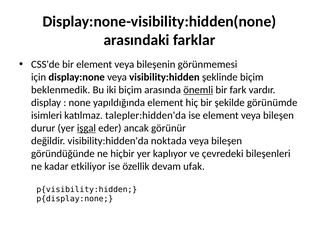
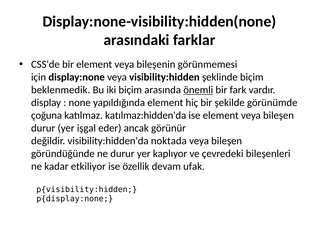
isimleri: isimleri -> çoğuna (47, 116)
talepler:hidden'da: talepler:hidden'da -> katılmaz:hidden'da (146, 116)
işgal underline: present -> none (86, 128)
ne hiçbir: hiçbir -> durur (122, 154)
